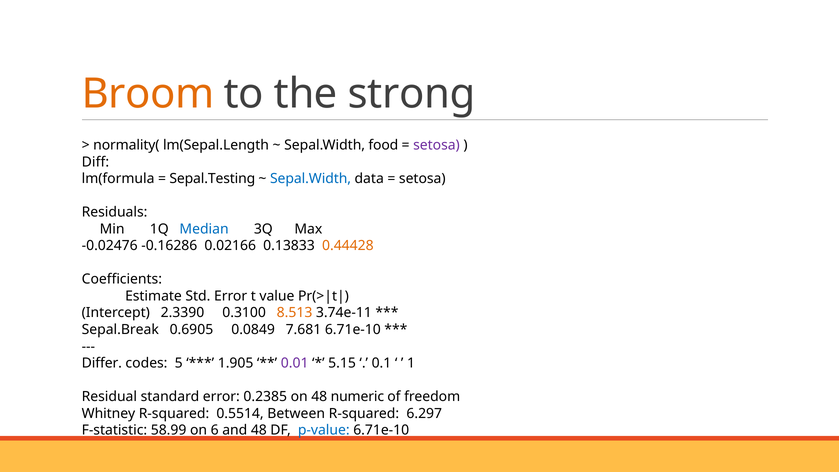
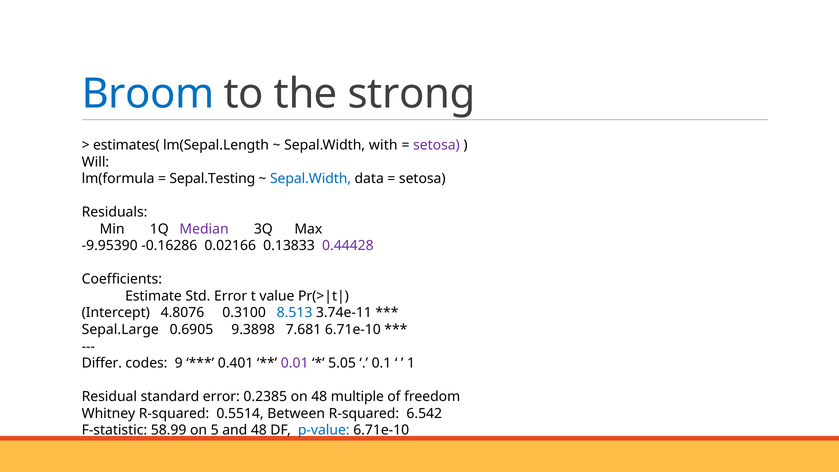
Broom colour: orange -> blue (148, 94)
normality(: normality( -> estimates( (126, 145)
food: food -> with (383, 145)
Diff: Diff -> Will (95, 162)
Median colour: blue -> purple (204, 229)
-0.02476: -0.02476 -> -9.95390 (110, 246)
0.44428 colour: orange -> purple (348, 246)
2.3390: 2.3390 -> 4.8076 (182, 313)
8.513 colour: orange -> blue (295, 313)
Sepal.Break: Sepal.Break -> Sepal.Large (120, 330)
0.0849: 0.0849 -> 9.3898 (253, 330)
5: 5 -> 9 (179, 363)
1.905: 1.905 -> 0.401 (236, 363)
5.15: 5.15 -> 5.05 (342, 363)
numeric: numeric -> multiple (357, 397)
6.297: 6.297 -> 6.542 (424, 413)
6: 6 -> 5 (215, 430)
